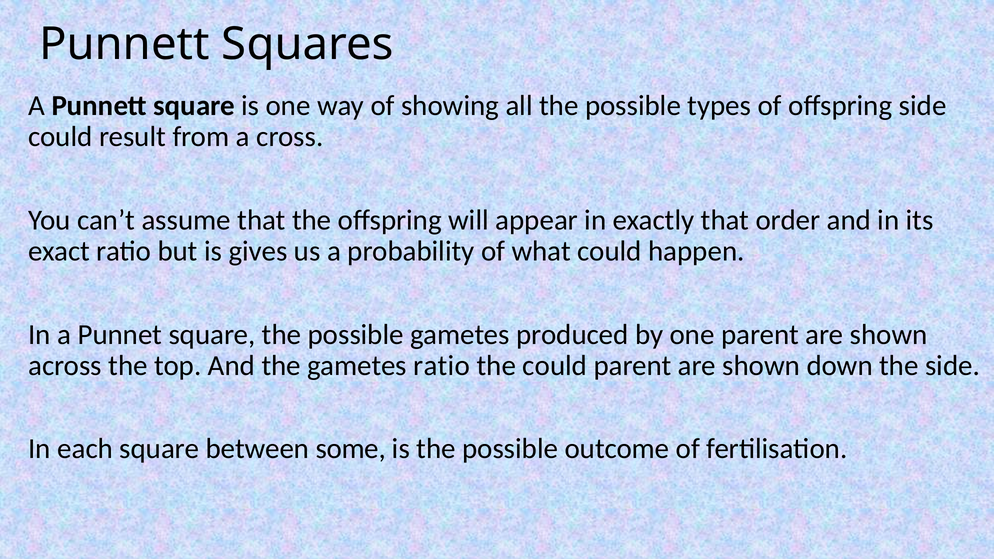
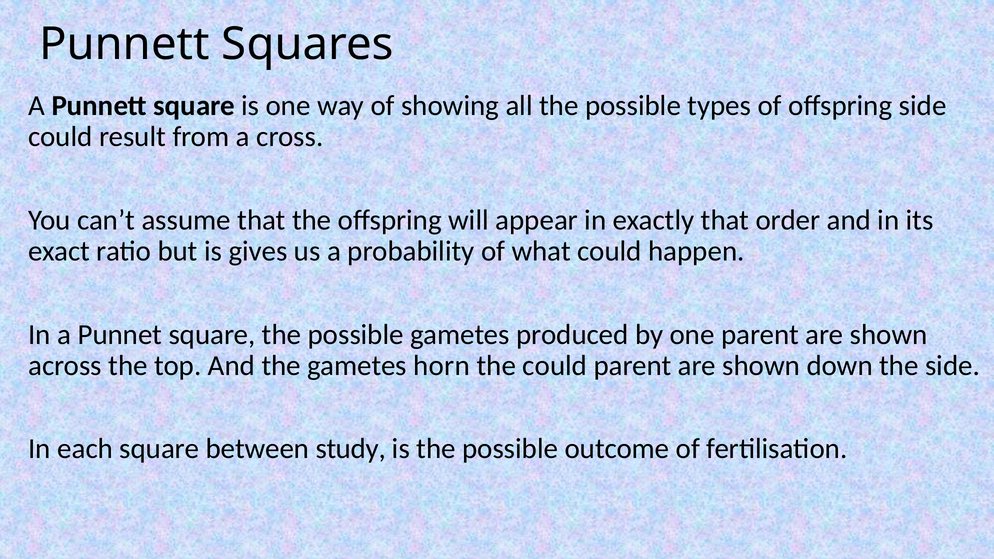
gametes ratio: ratio -> horn (442, 366)
some: some -> study (351, 449)
